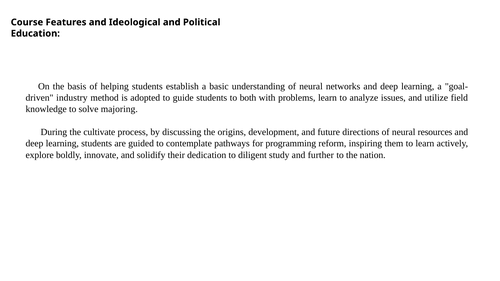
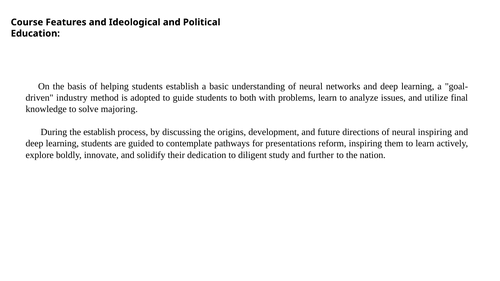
field: field -> final (459, 98)
the cultivate: cultivate -> establish (99, 132)
neural resources: resources -> inspiring (435, 132)
programming: programming -> presentations (291, 144)
